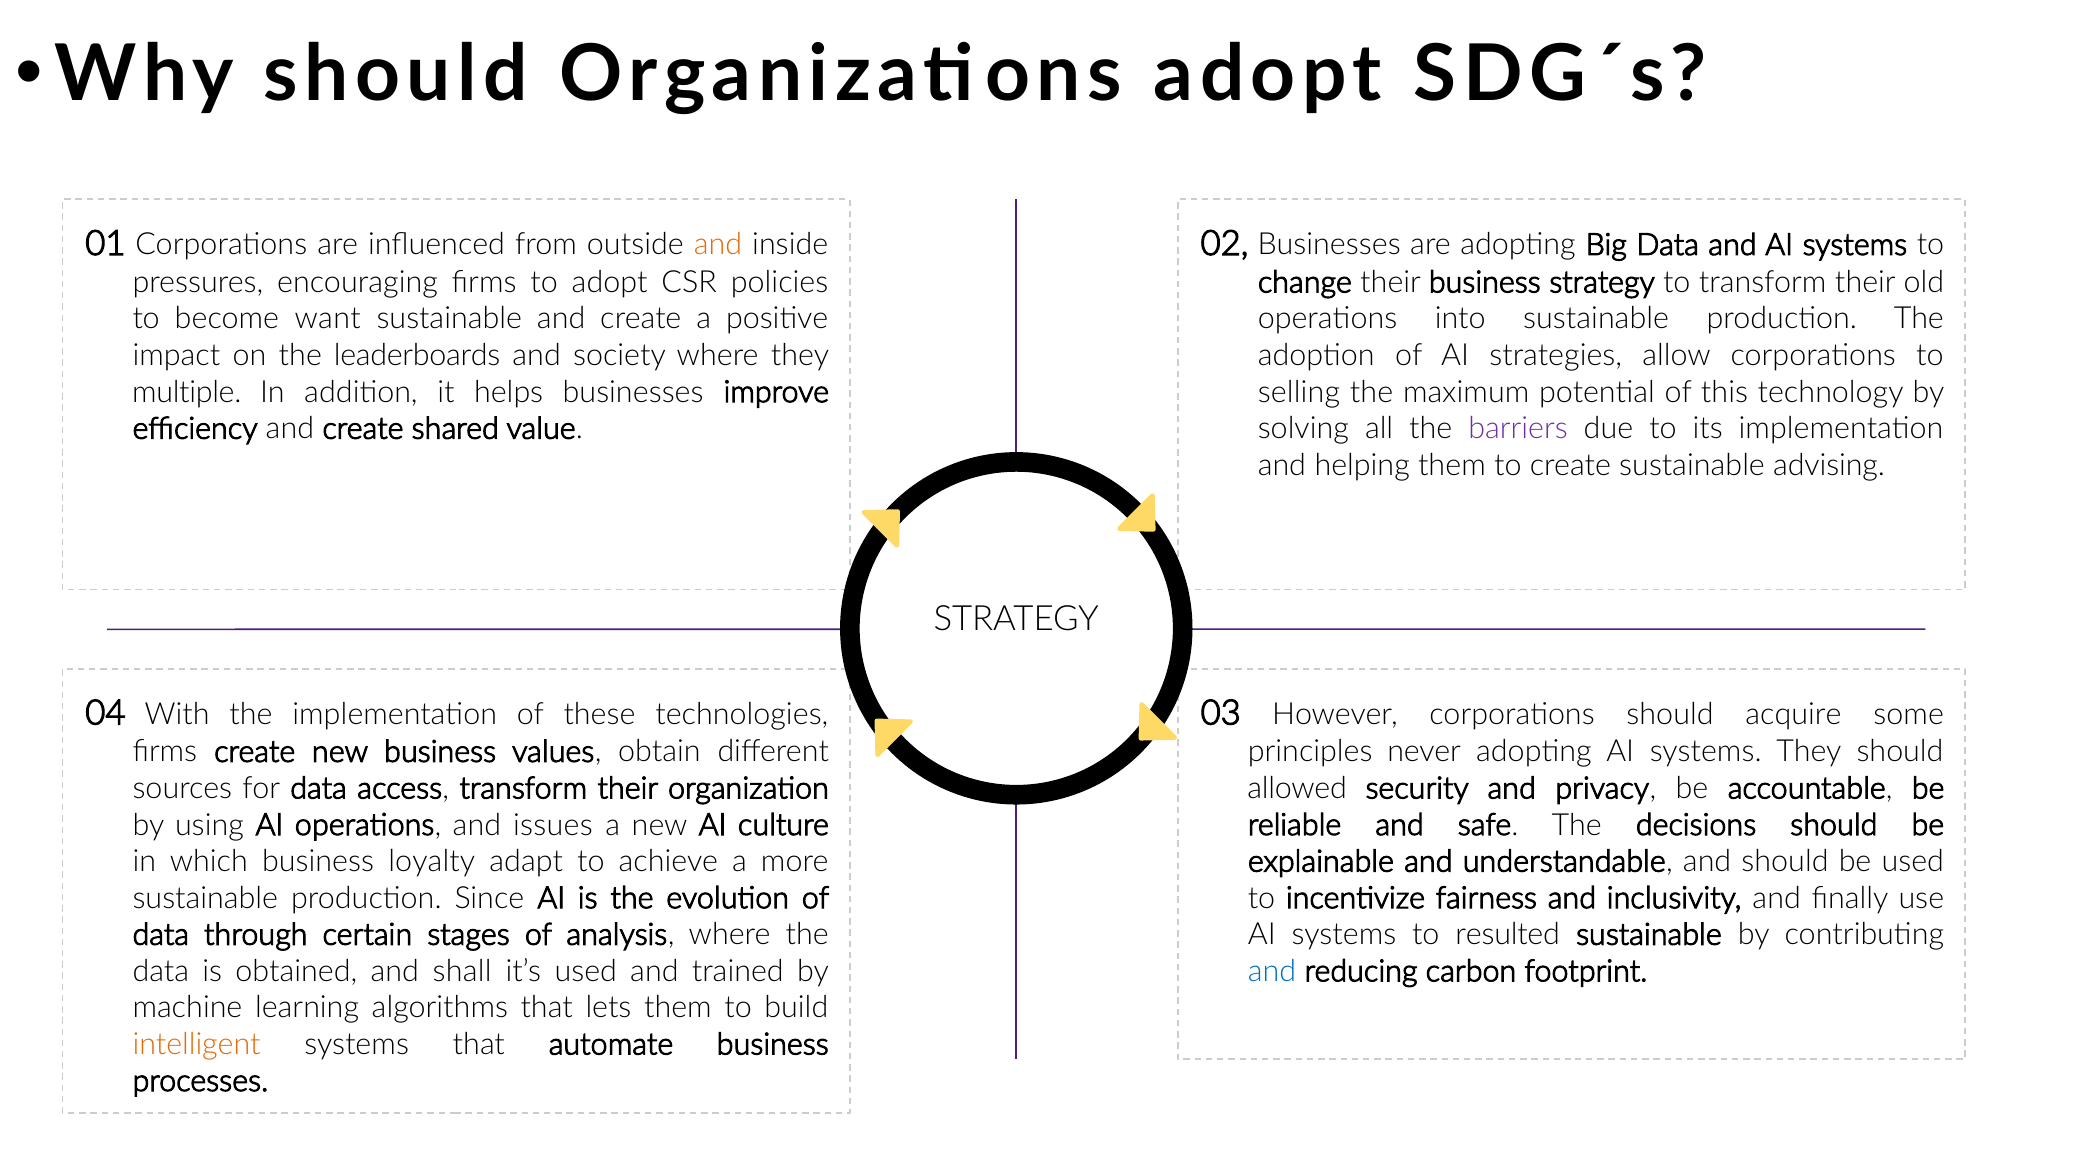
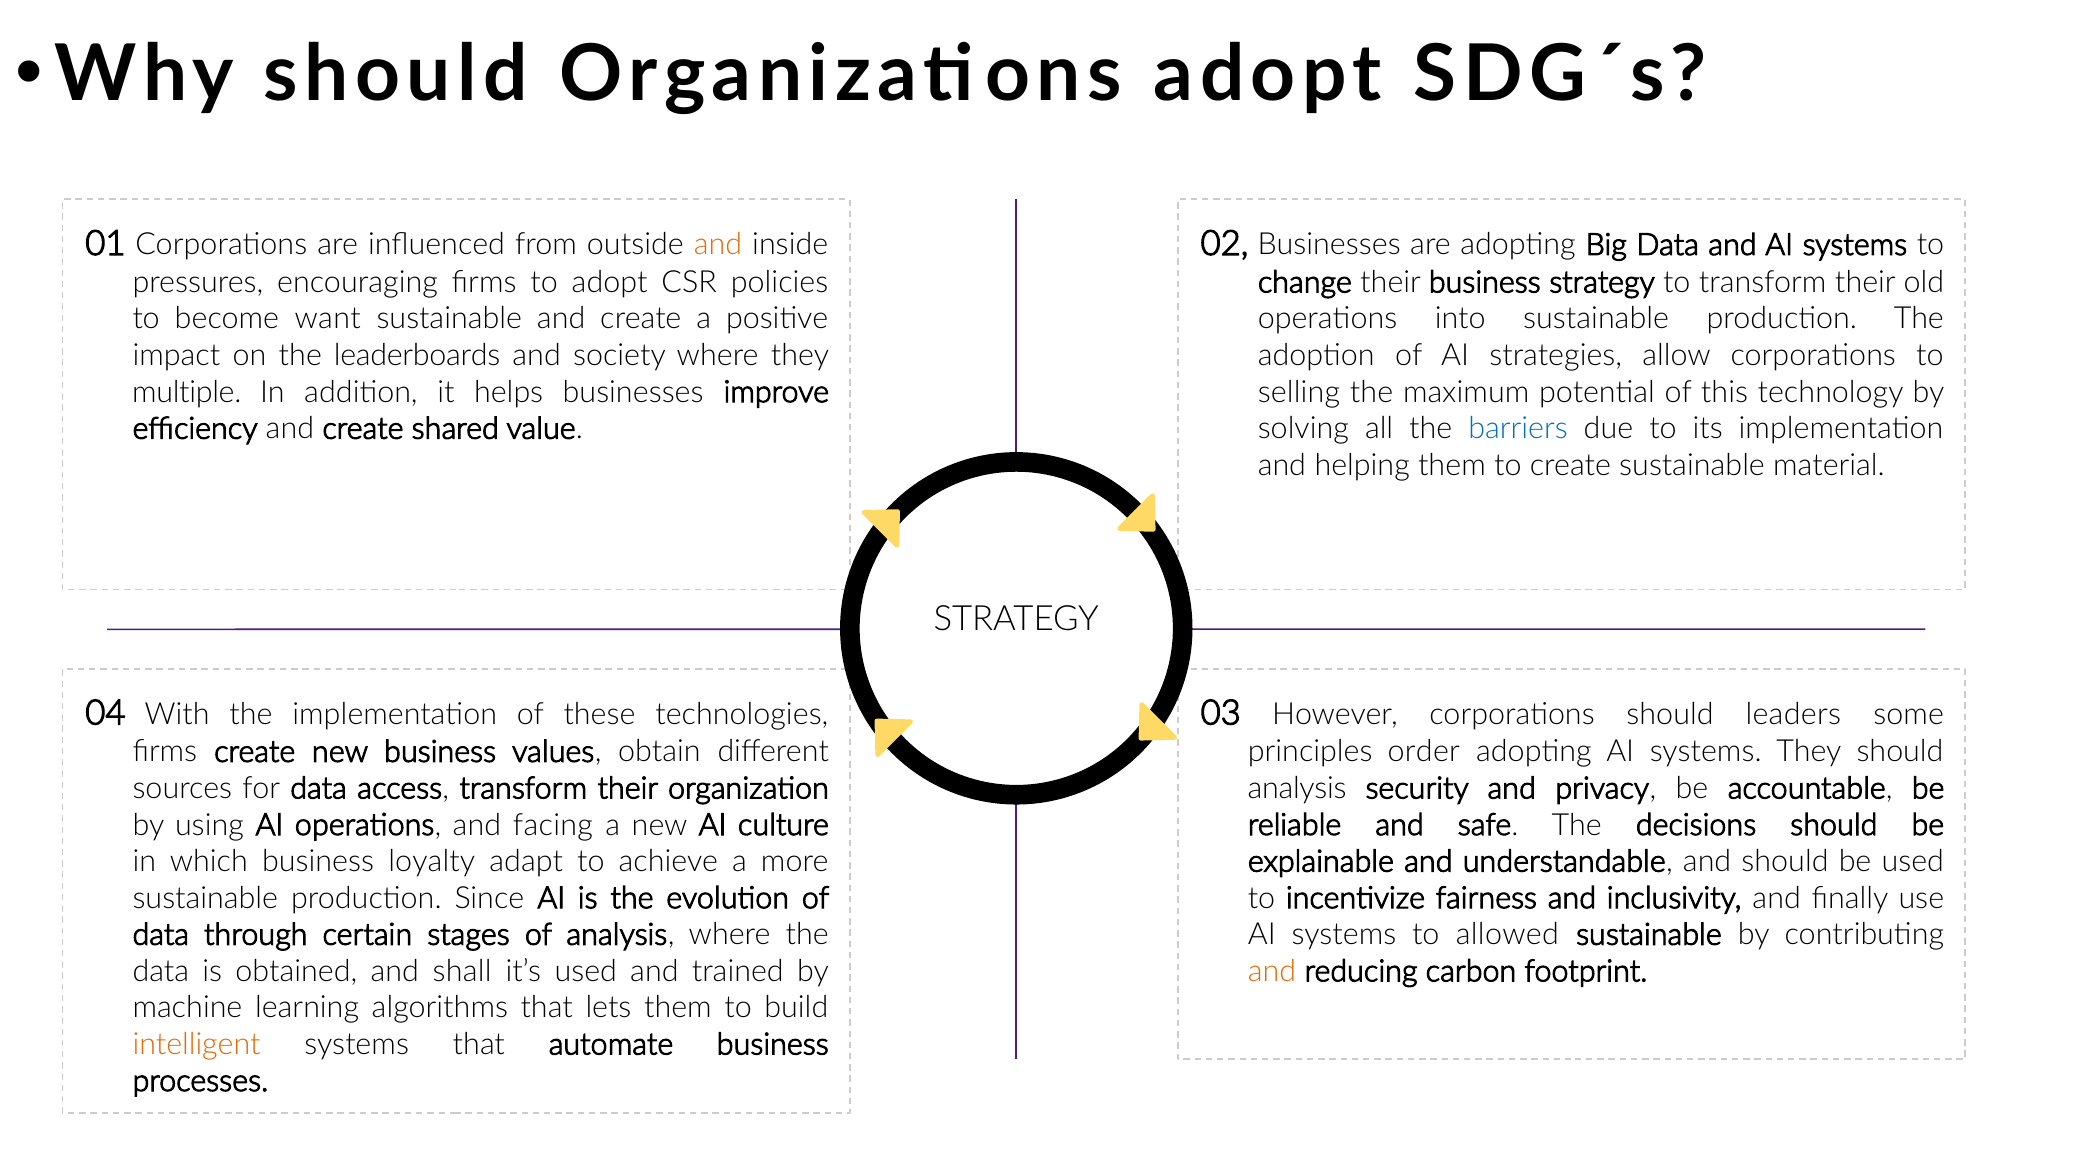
barriers colour: purple -> blue (1518, 429)
advising: advising -> material (1829, 465)
acquire: acquire -> leaders (1793, 714)
never: never -> order (1424, 752)
allowed: allowed -> analysis (1297, 788)
issues: issues -> facing (553, 825)
resulted: resulted -> allowed (1507, 935)
and colour: blue -> orange (1272, 971)
